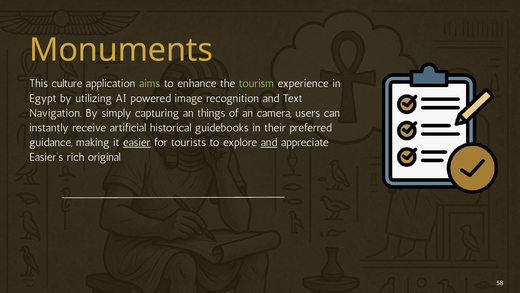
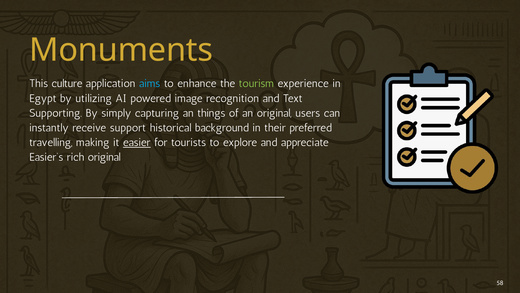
aims colour: light green -> light blue (150, 84)
Navigation: Navigation -> Supporting (56, 113)
an camera: camera -> original (274, 113)
artificial: artificial -> support (128, 128)
guidebooks: guidebooks -> background (222, 128)
guidance: guidance -> travelling (51, 142)
and underline: present -> none (269, 142)
